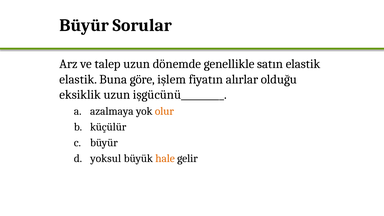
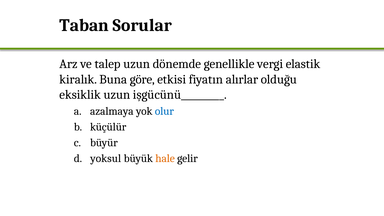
Büyür: Büyür -> Taban (84, 25)
satın: satın -> vergi (270, 64)
elastik: elastik -> kiralık (78, 79)
işlem: işlem -> etkisi (172, 79)
olur colour: orange -> blue (164, 111)
